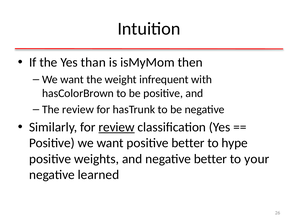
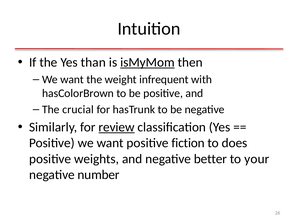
isMyMom underline: none -> present (147, 63)
The review: review -> crucial (78, 110)
positive better: better -> fiction (188, 143)
hype: hype -> does (235, 143)
learned: learned -> number (99, 175)
